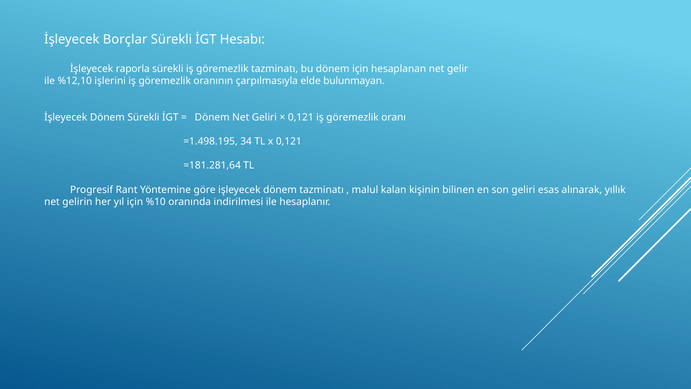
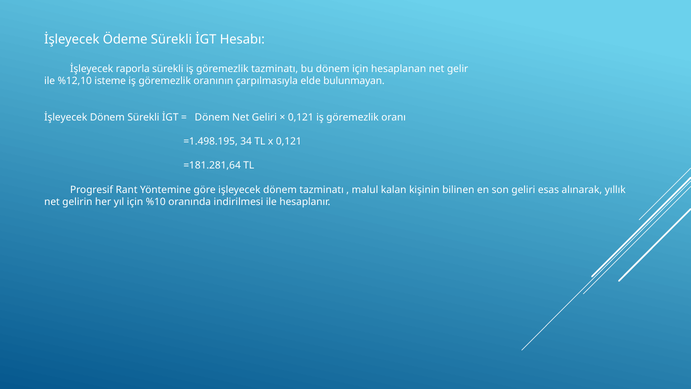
Borçlar: Borçlar -> Ödeme (125, 40)
işlerini: işlerini -> isteme (110, 81)
